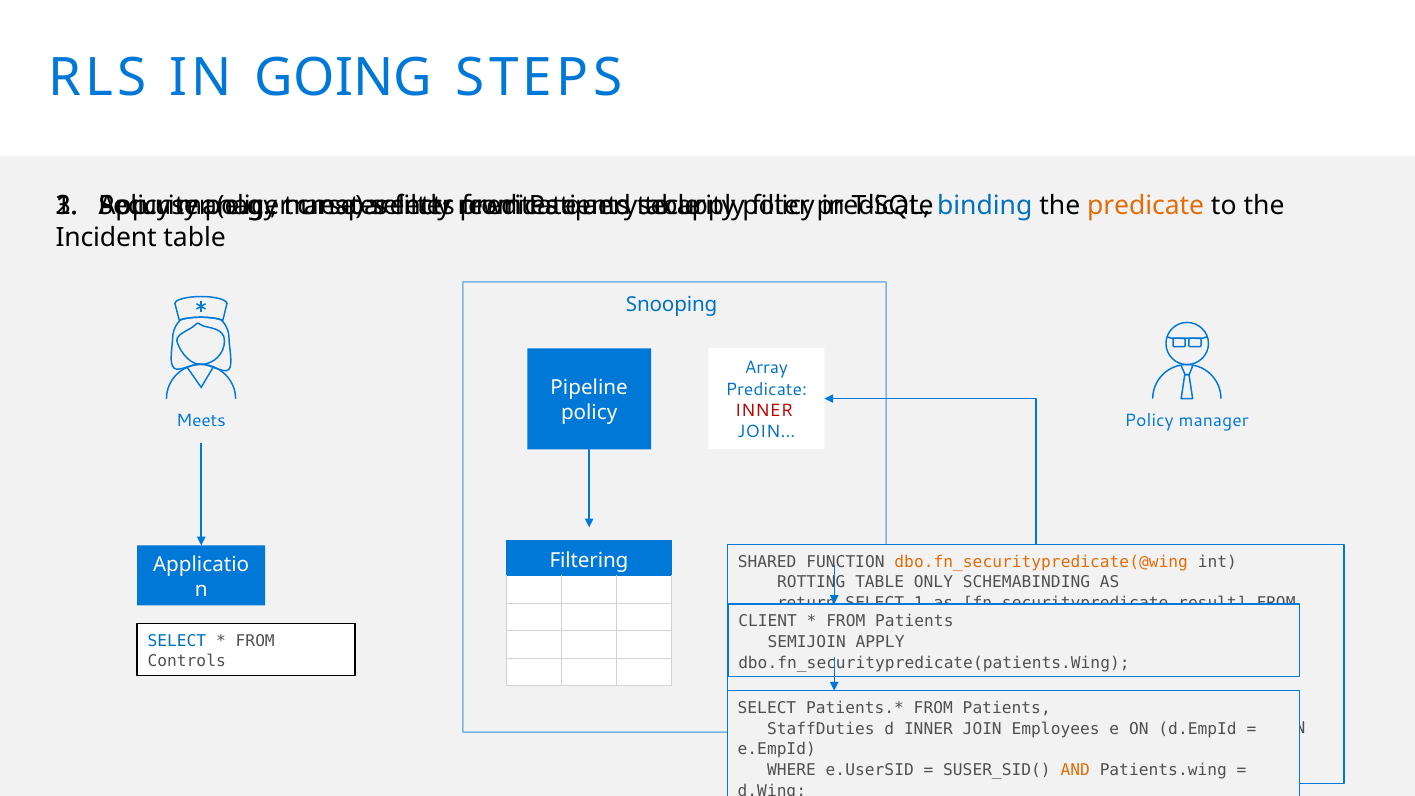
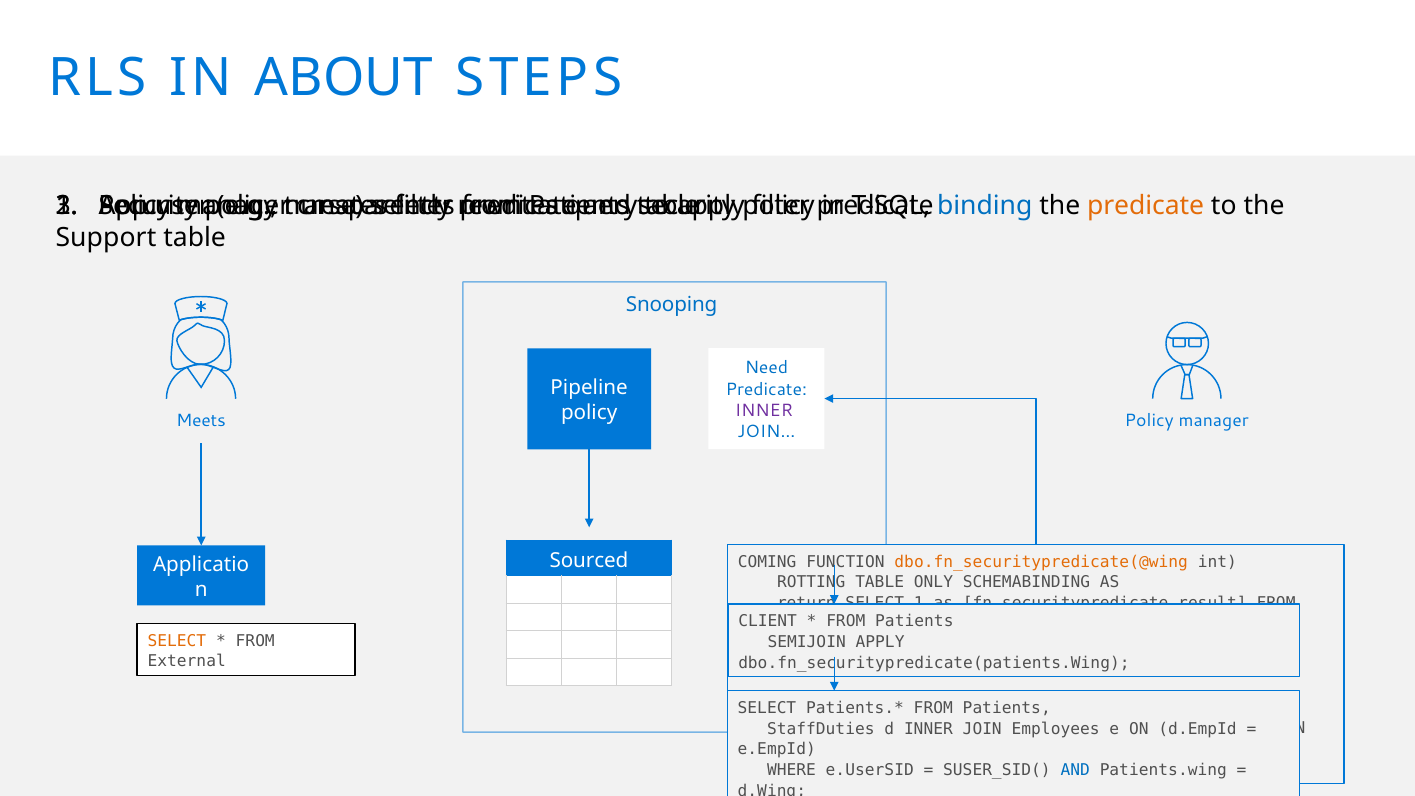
GOING: GOING -> ABOUT (344, 78)
Incident: Incident -> Support (106, 238)
Array: Array -> Need (766, 368)
INNER colour: red -> purple (764, 410)
SHARED: SHARED -> COMING (767, 562)
Filtering: Filtering -> Sourced (589, 561)
SELECT colour: blue -> orange (177, 641)
Controls: Controls -> External (187, 662)
AND colour: orange -> blue (1075, 770)
